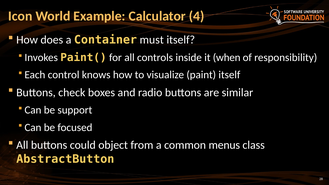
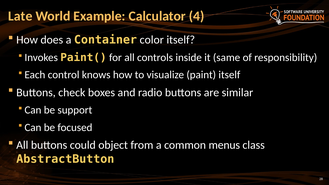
Icon: Icon -> Late (20, 16)
must: must -> color (152, 40)
when: when -> same (227, 57)
